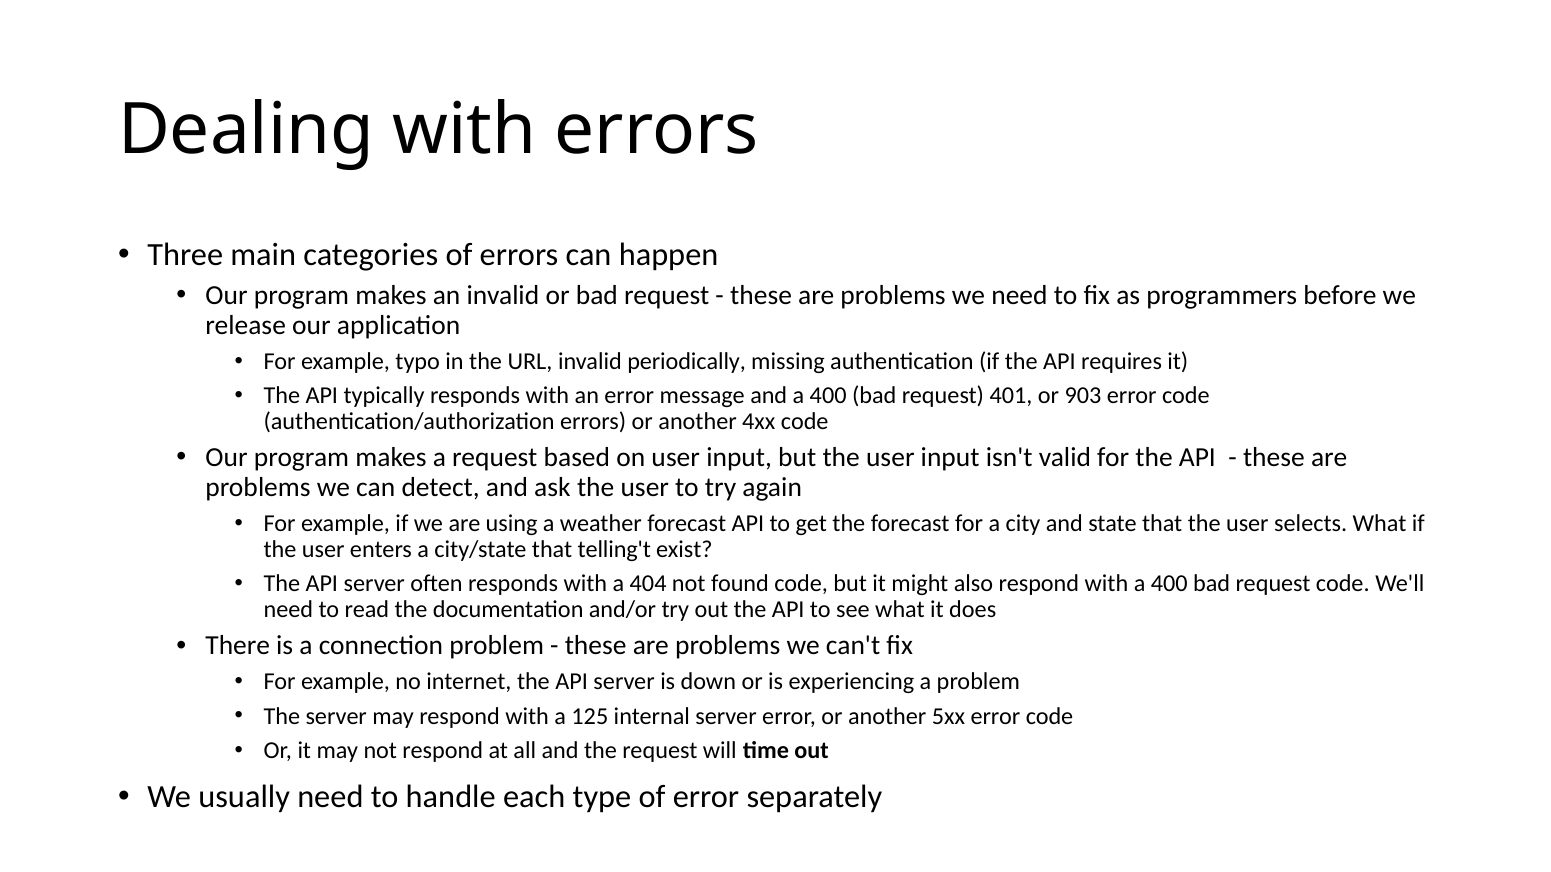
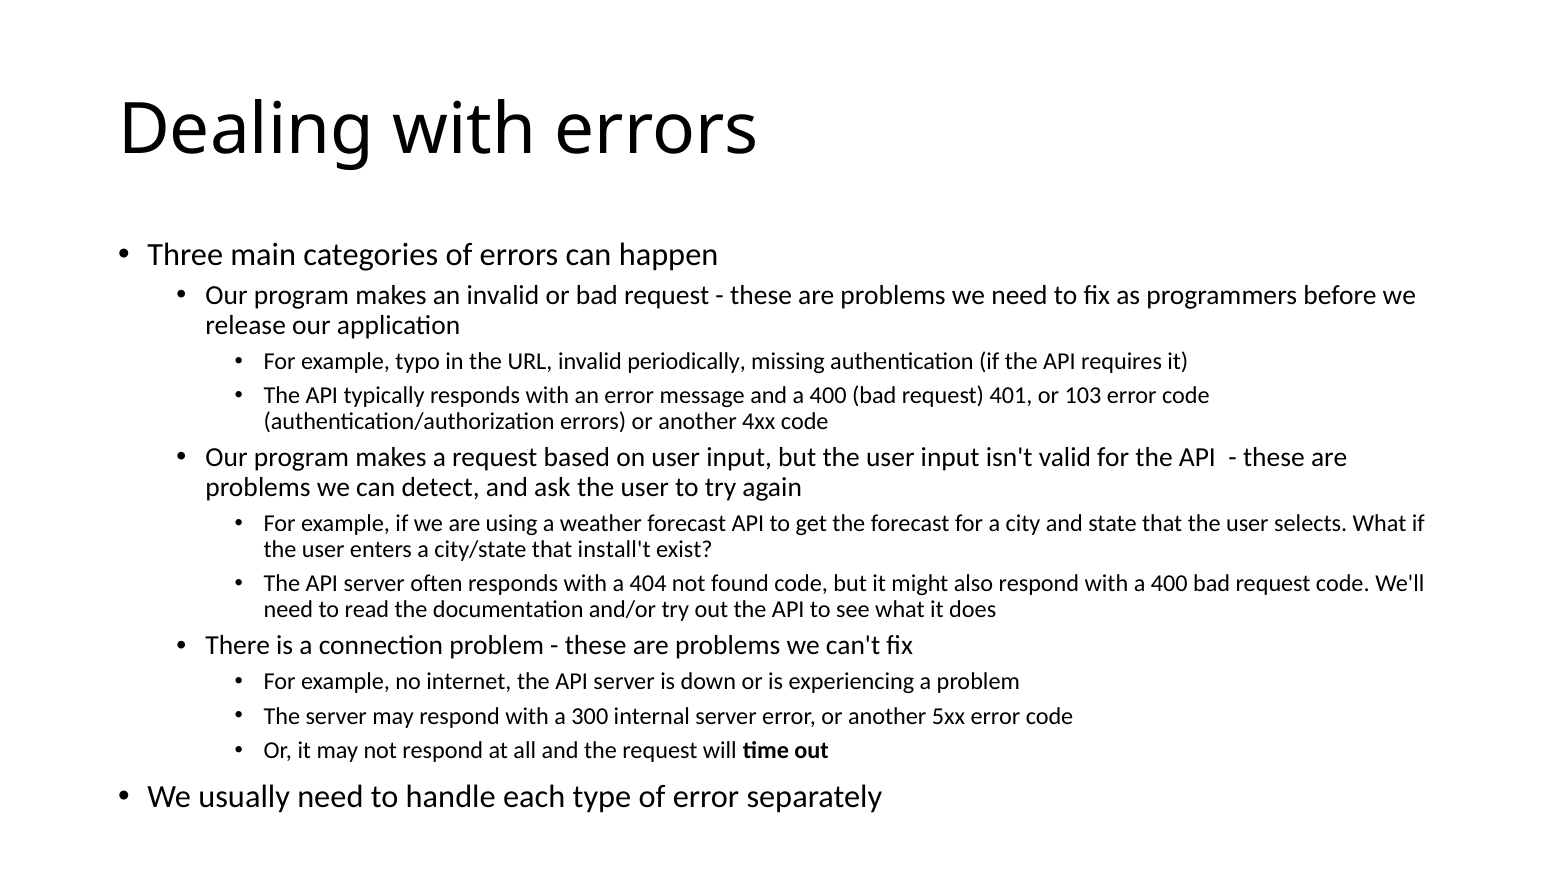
903: 903 -> 103 (1083, 396)
telling't: telling't -> install't (614, 550)
125: 125 -> 300 (590, 716)
